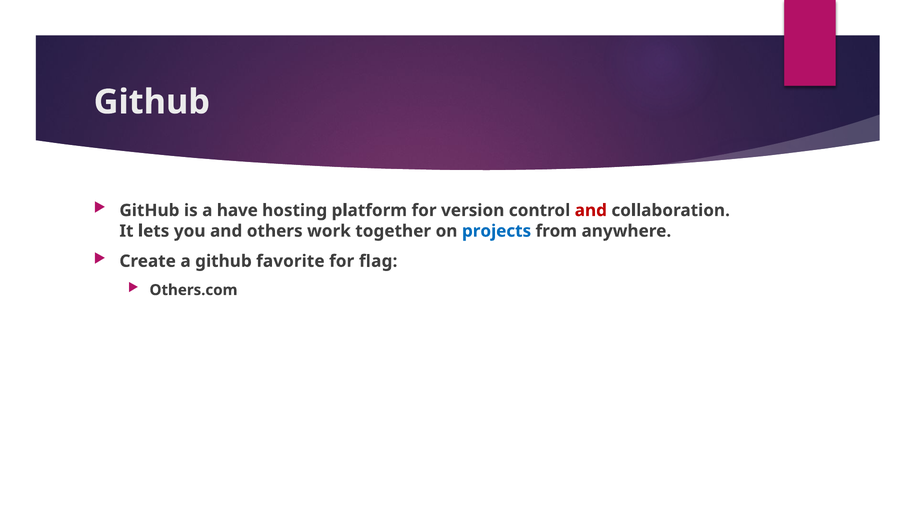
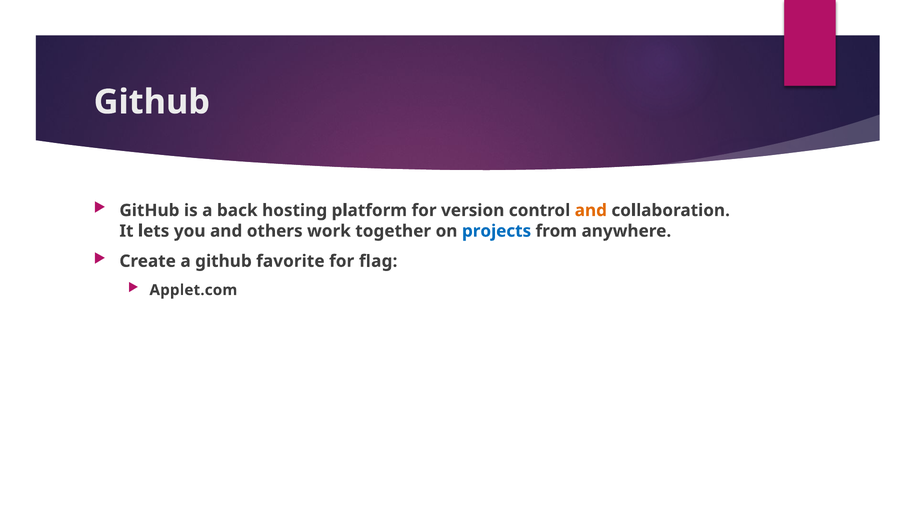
have: have -> back (237, 211)
and colour: red -> orange (591, 211)
Others.com: Others.com -> Applet.com (193, 290)
